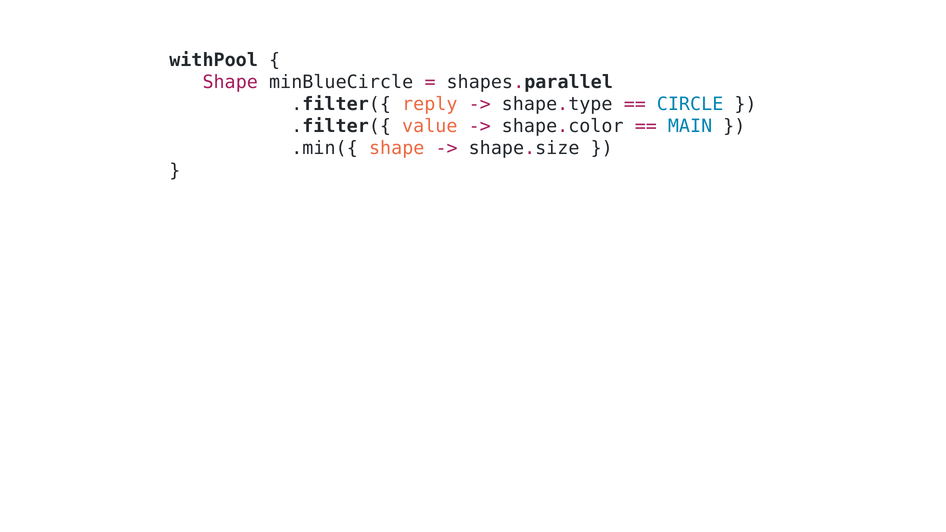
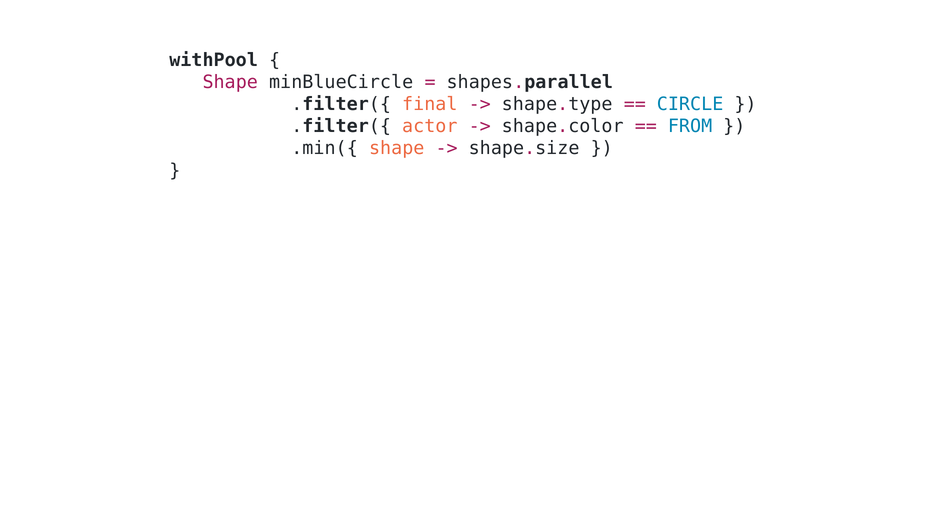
reply: reply -> final (430, 104)
value: value -> actor (430, 126)
MAIN: MAIN -> FROM (690, 126)
